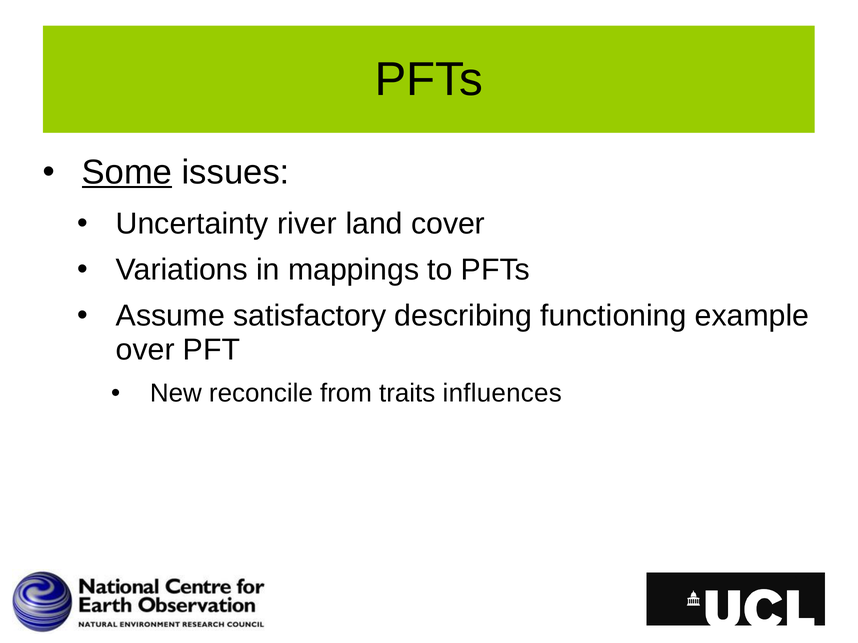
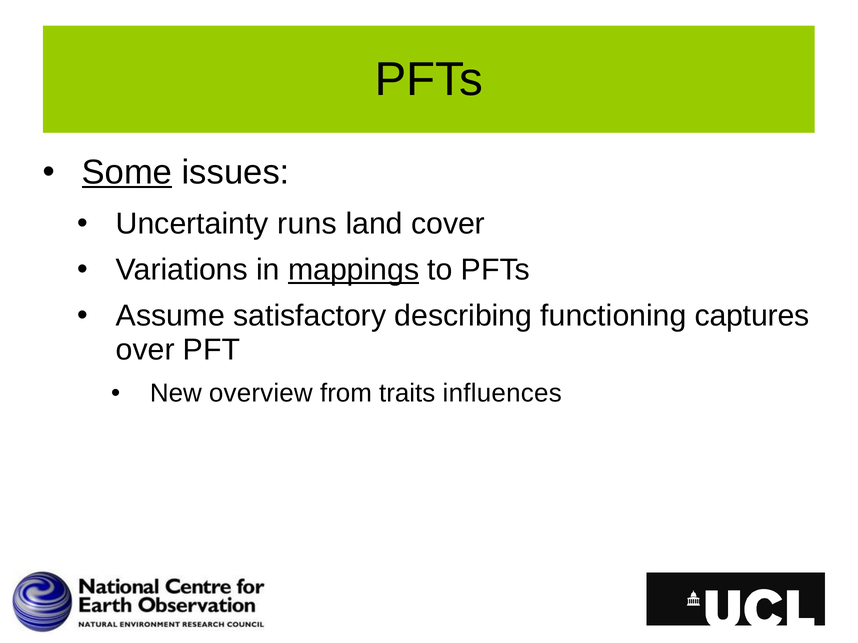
river: river -> runs (307, 224)
mappings underline: none -> present (354, 270)
example: example -> captures (752, 316)
reconcile: reconcile -> overview (261, 394)
